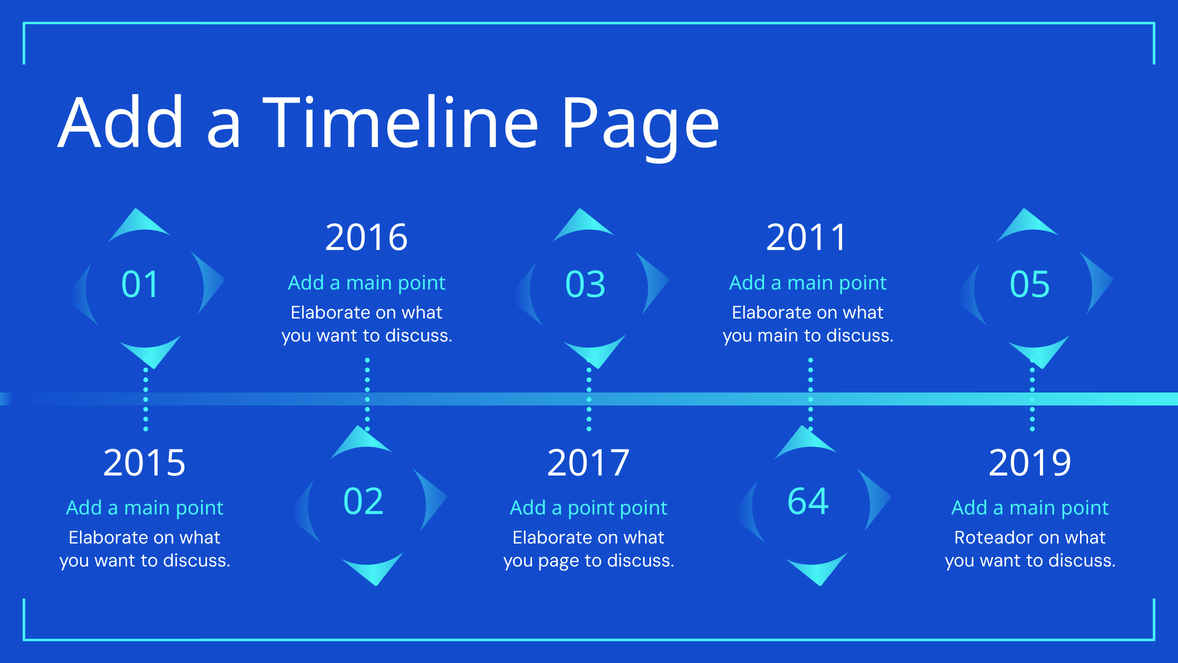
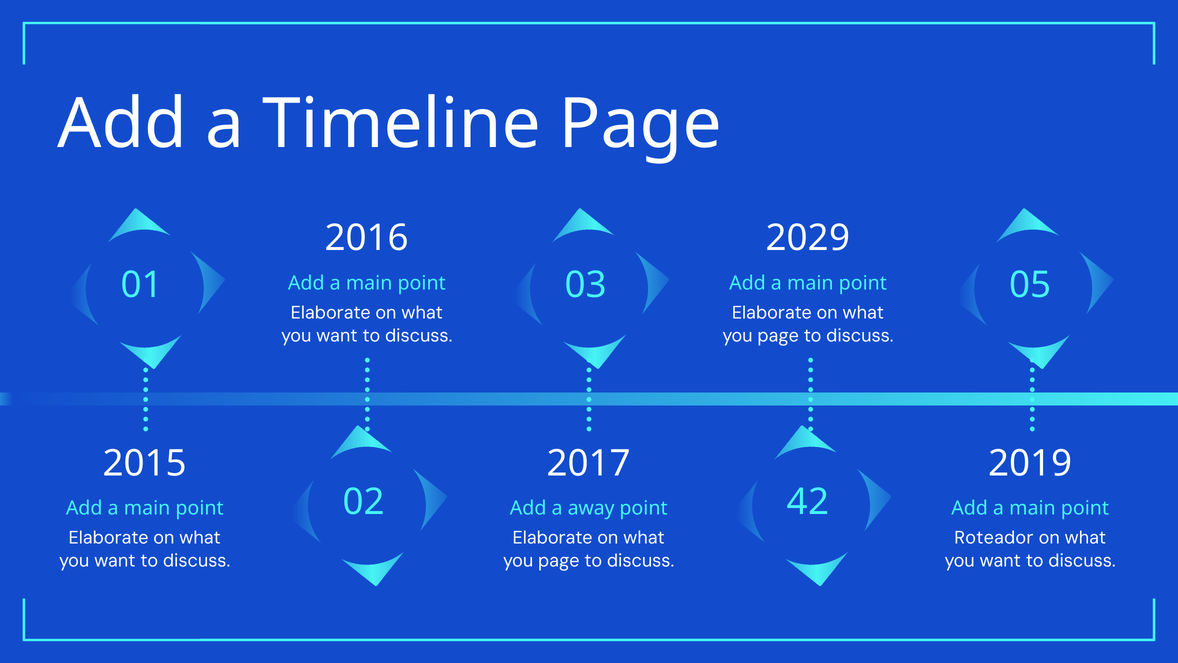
2011: 2011 -> 2029 (808, 238)
main: main -> page (778, 335)
64: 64 -> 42 (808, 502)
a point: point -> away (591, 508)
